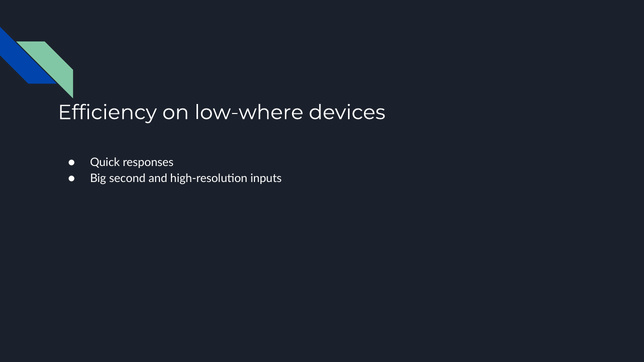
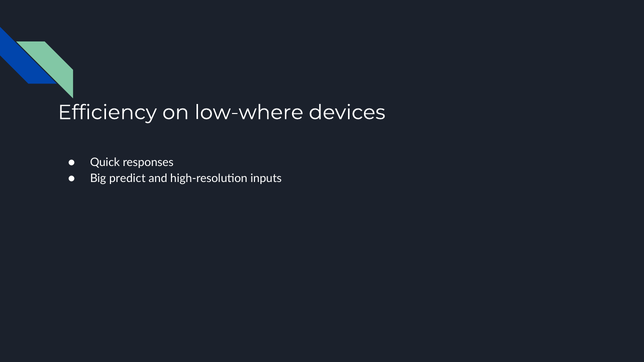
second: second -> predict (127, 179)
